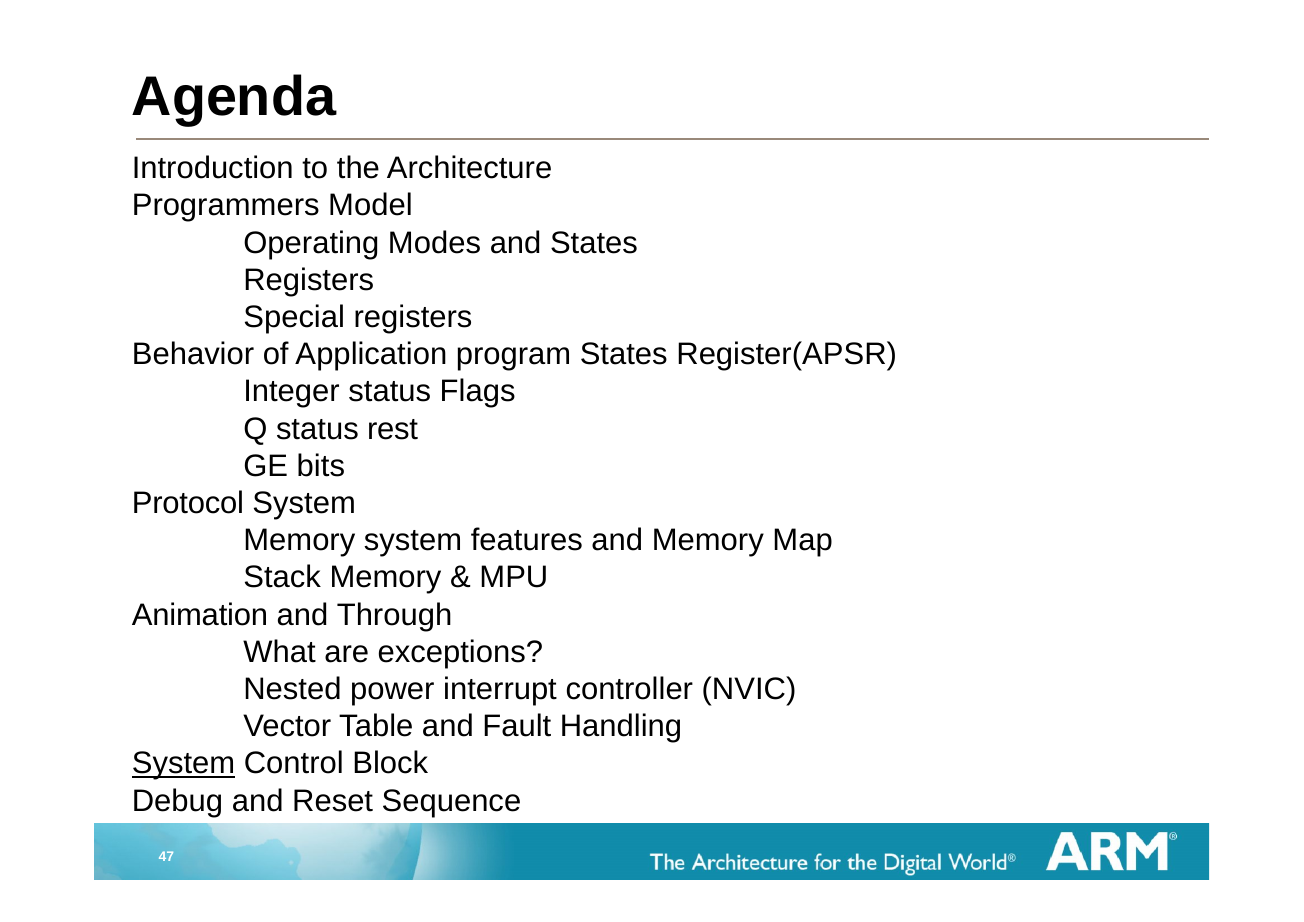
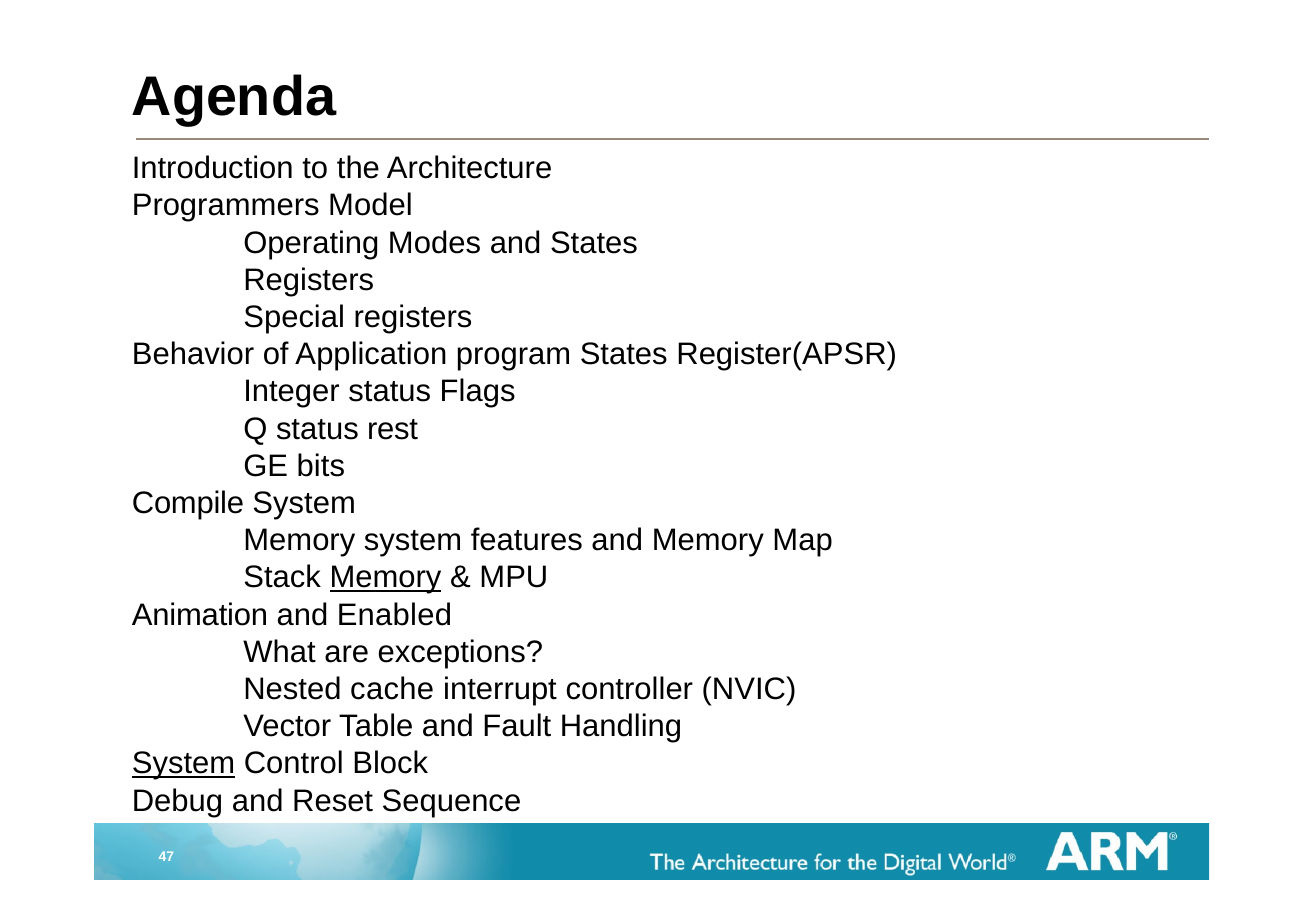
Protocol: Protocol -> Compile (188, 503)
Memory underline: none -> present (385, 577)
Through: Through -> Enabled (394, 615)
power: power -> cache (392, 689)
